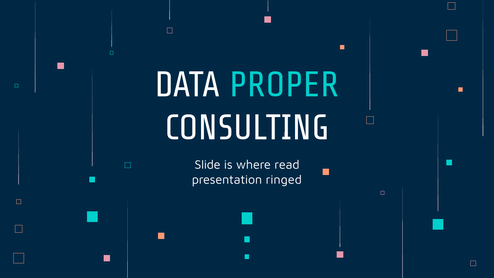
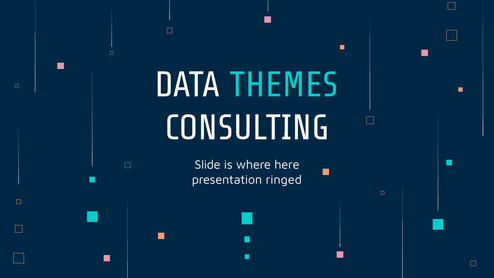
PROPER: PROPER -> THEMES (284, 85)
read: read -> here (287, 165)
